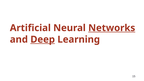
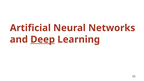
Networks underline: present -> none (112, 28)
